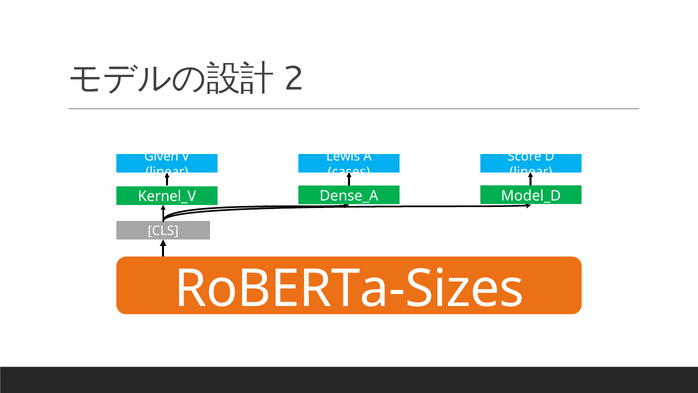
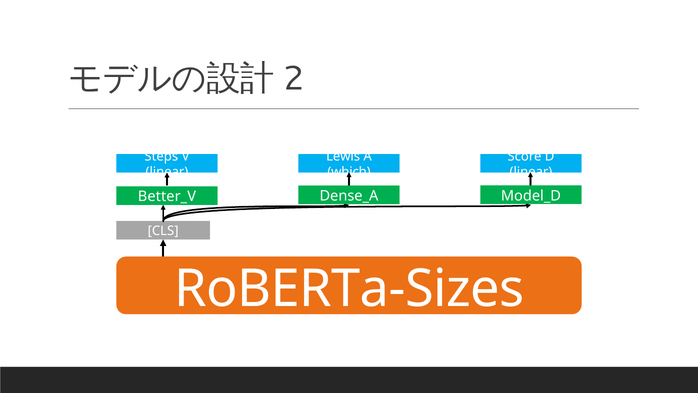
Given: Given -> Steps (161, 156)
cases: cases -> which (349, 172)
Kernel_V: Kernel_V -> Better_V (167, 196)
